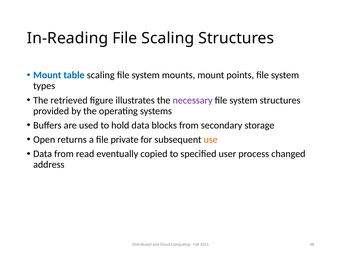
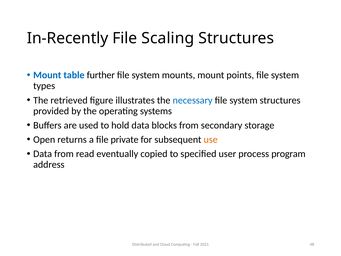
In-Reading: In-Reading -> In-Recently (68, 38)
table scaling: scaling -> further (101, 75)
necessary colour: purple -> blue (193, 100)
changed: changed -> program (288, 154)
